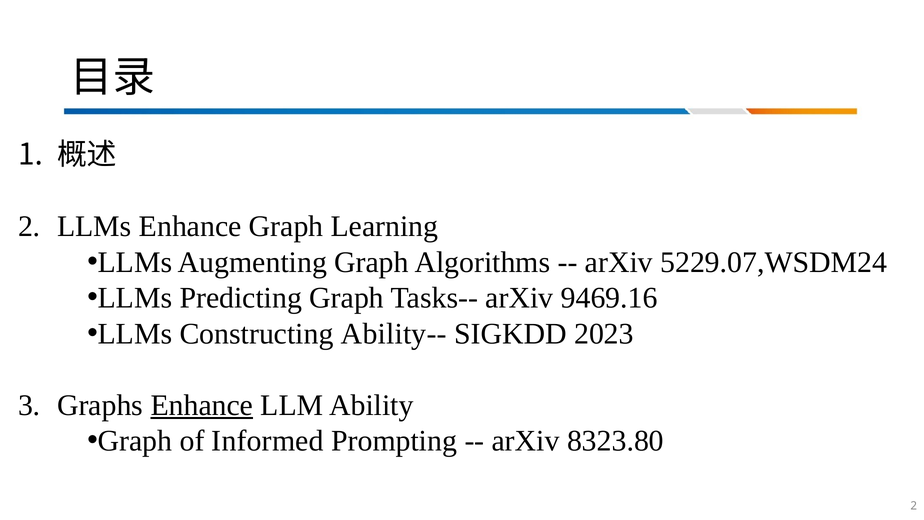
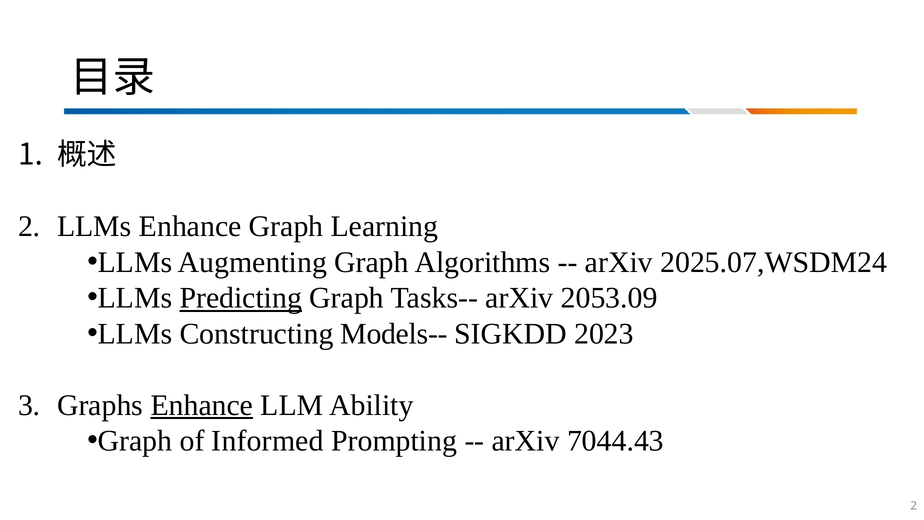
5229.07,WSDM24: 5229.07,WSDM24 -> 2025.07,WSDM24 (774, 262)
Predicting underline: none -> present (241, 298)
9469.16: 9469.16 -> 2053.09 (609, 298)
Ability--: Ability-- -> Models-- (394, 334)
8323.80: 8323.80 -> 7044.43 (615, 441)
